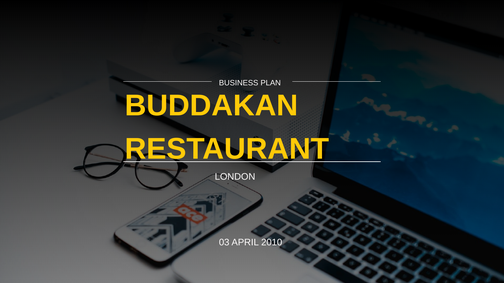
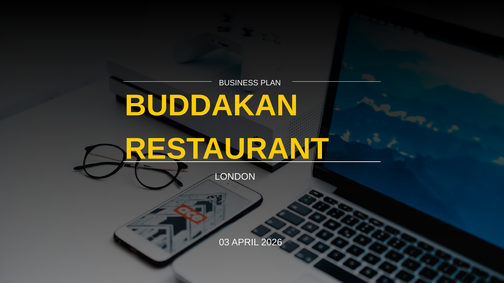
2010: 2010 -> 2026 (272, 243)
